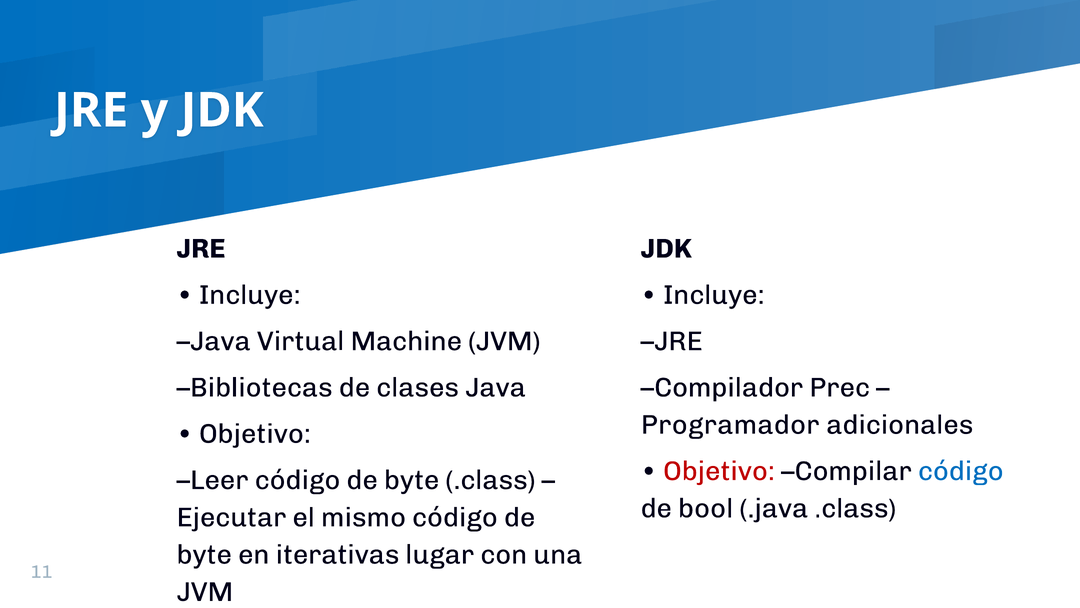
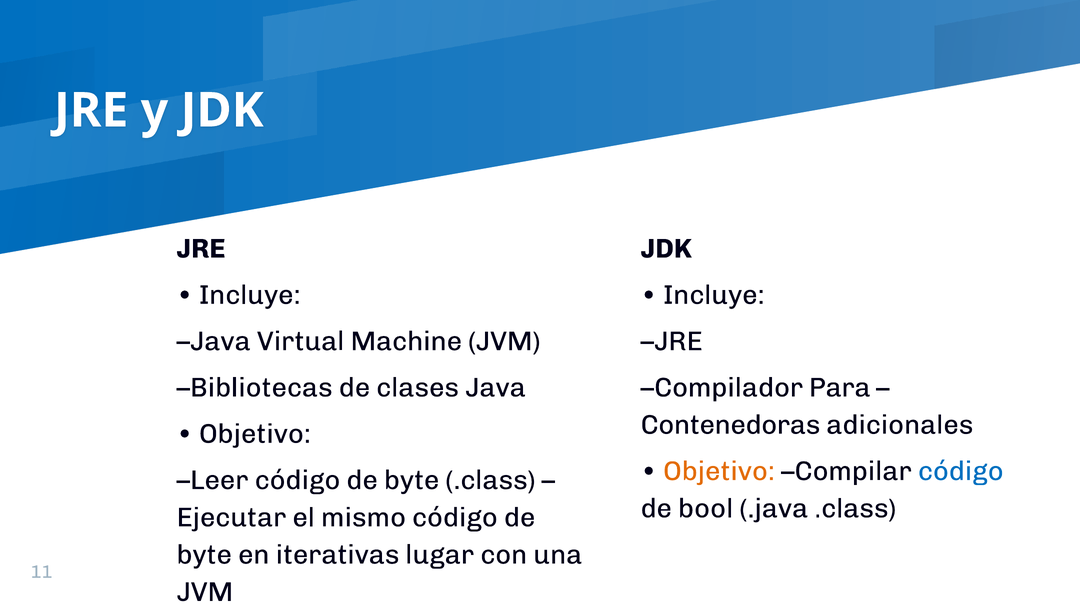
Prec: Prec -> Para (840, 387)
Programador: Programador -> Contenedoras (731, 424)
Objetivo colour: red -> orange (719, 471)
